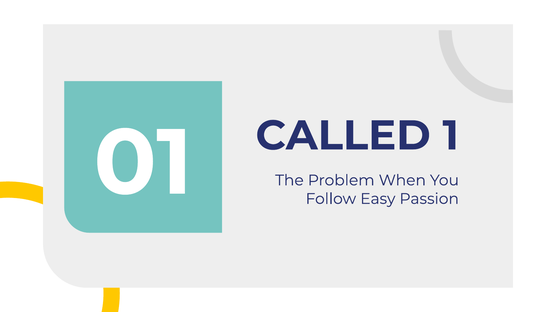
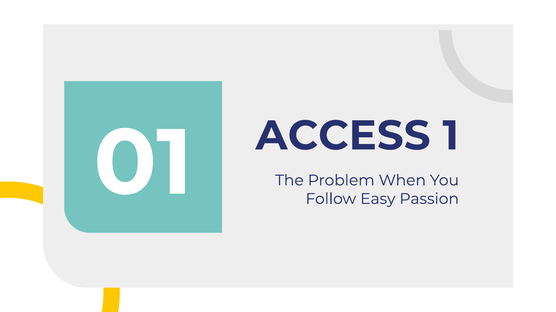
CALLED: CALLED -> ACCESS (343, 136)
